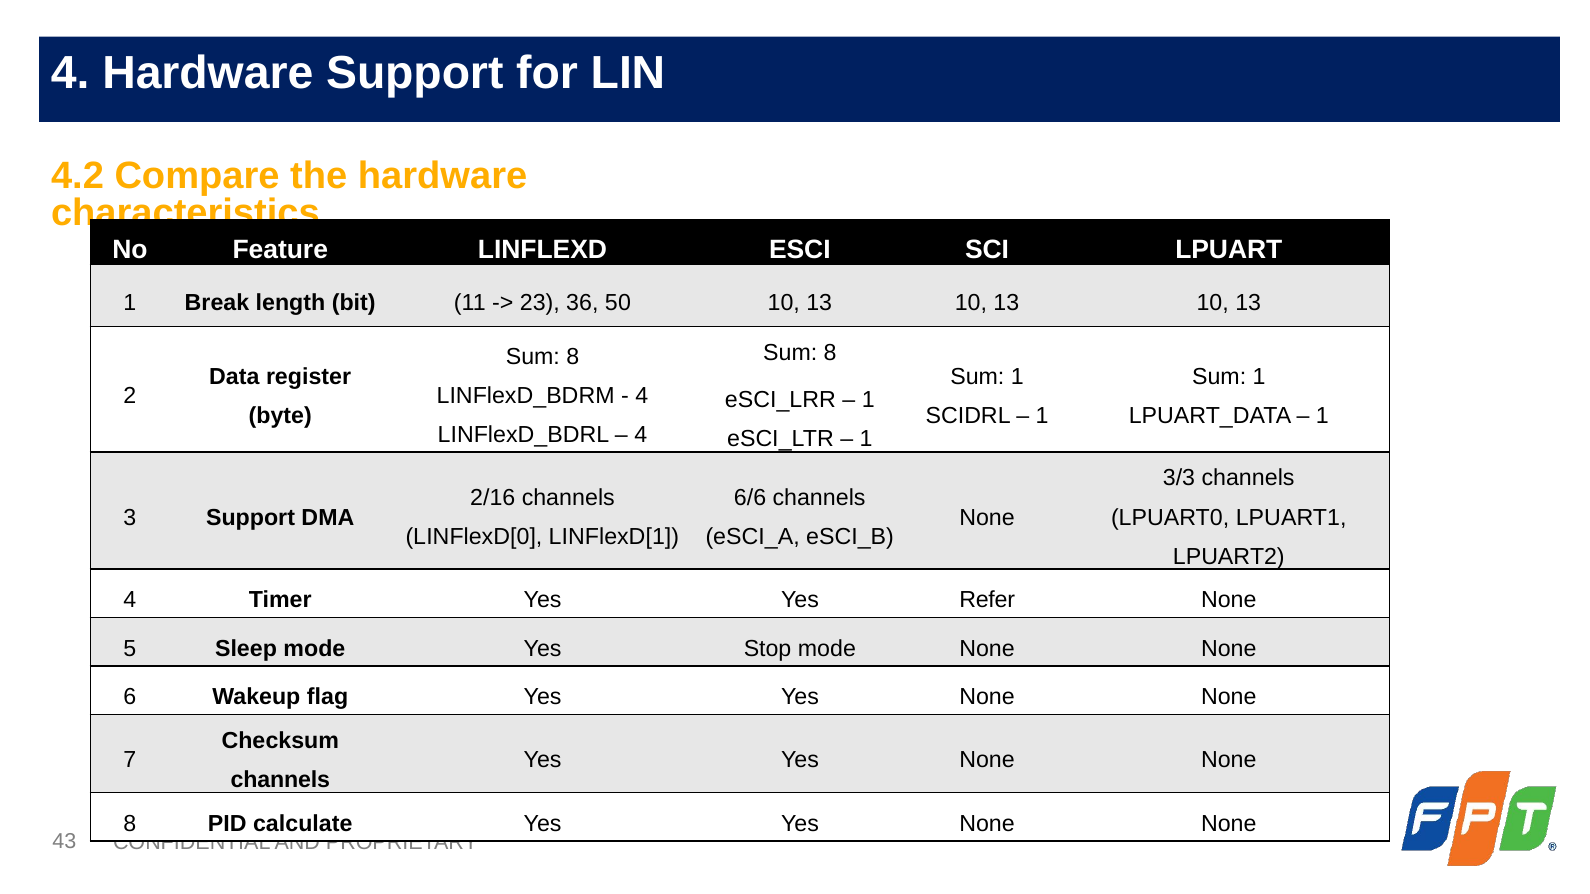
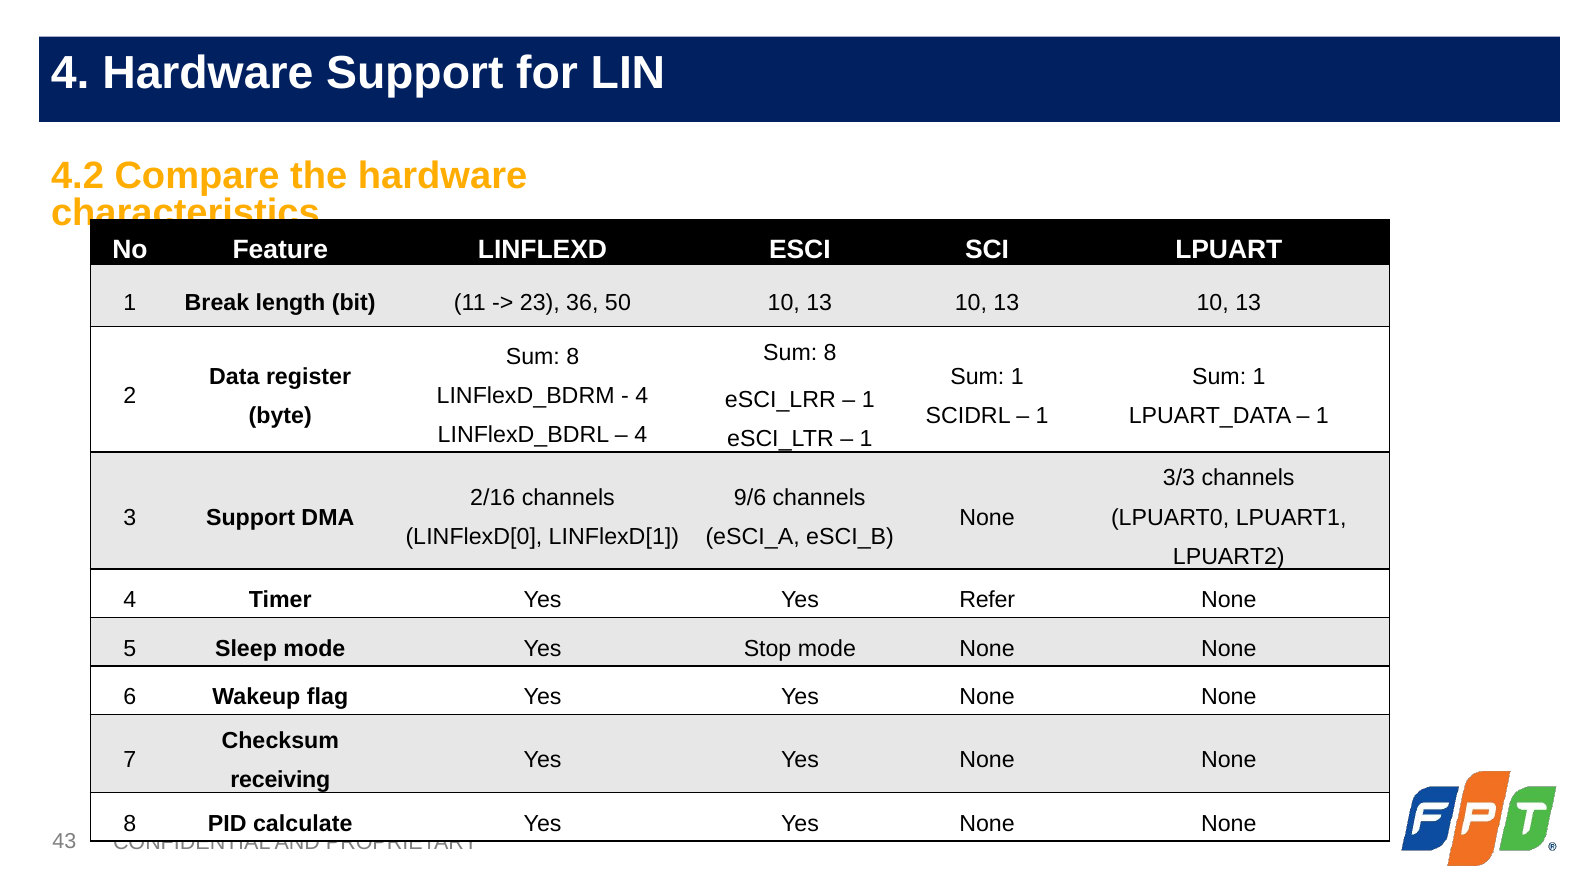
6/6: 6/6 -> 9/6 (750, 498)
channels: channels -> receiving (280, 780)
